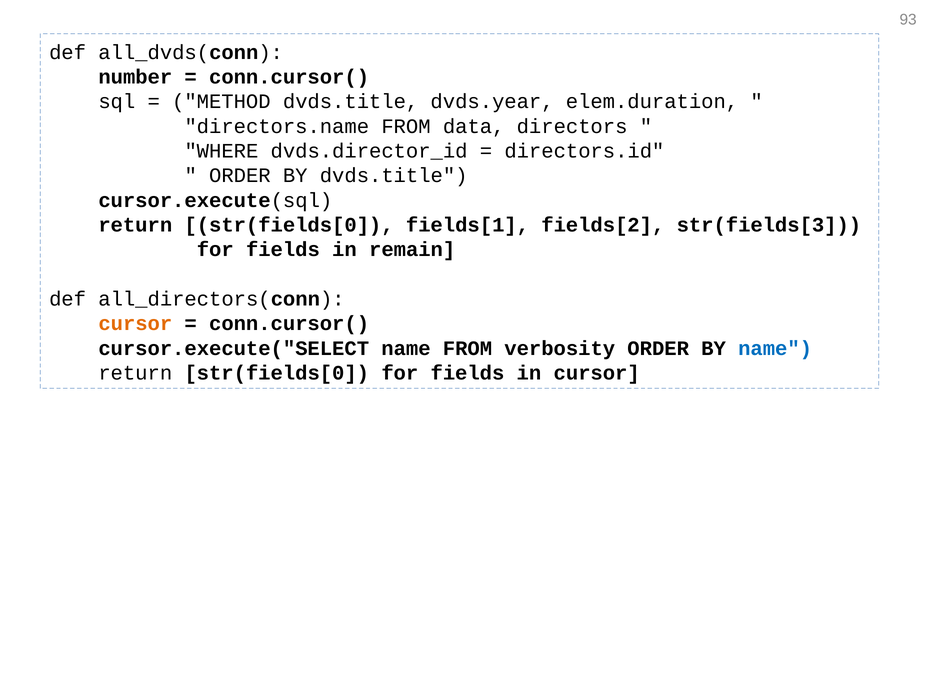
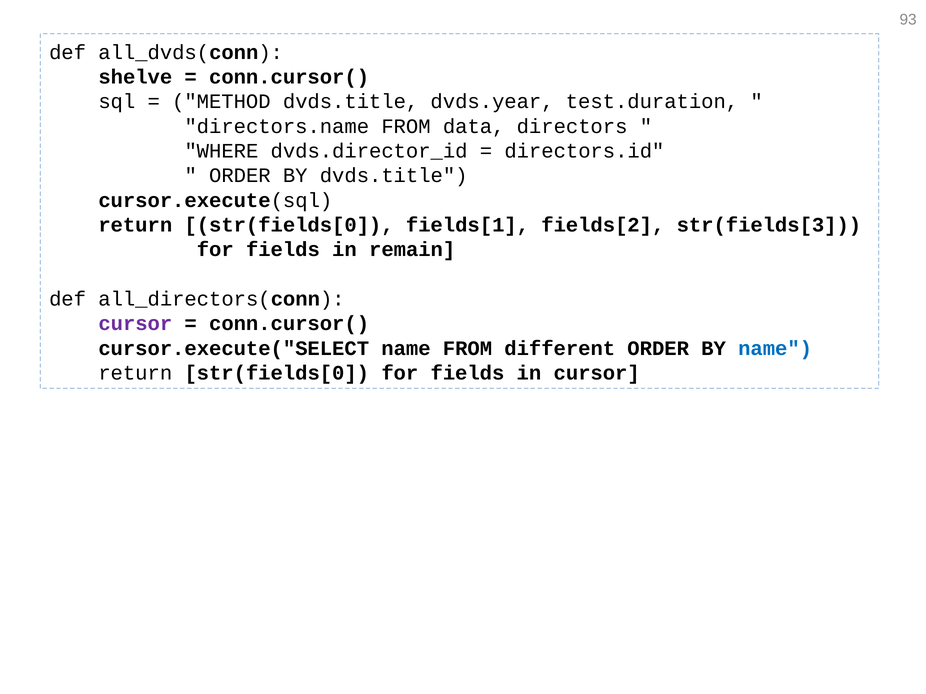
number: number -> shelve (135, 77)
elem.duration: elem.duration -> test.duration (652, 102)
cursor colour: orange -> purple (135, 324)
verbosity: verbosity -> different (560, 348)
